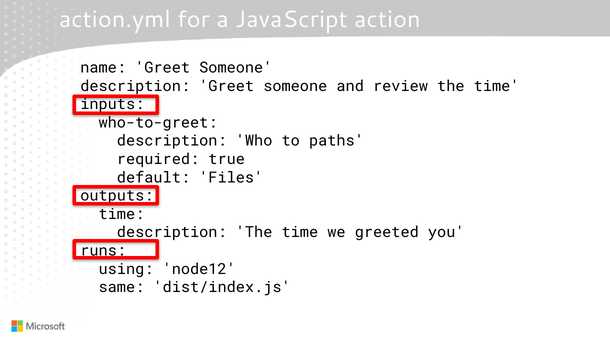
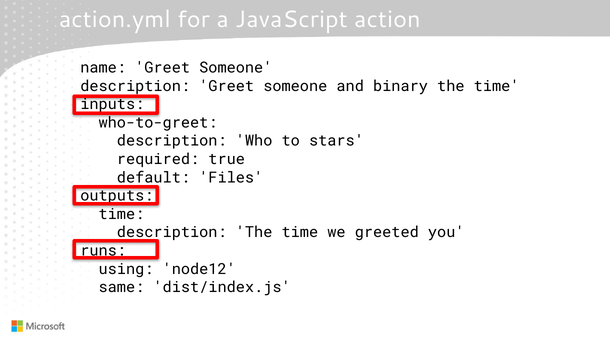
review: review -> binary (401, 86)
paths: paths -> stars (336, 141)
